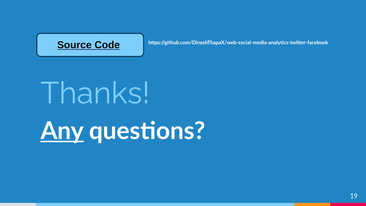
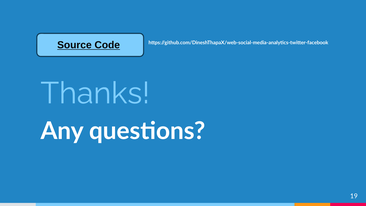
Any underline: present -> none (62, 131)
